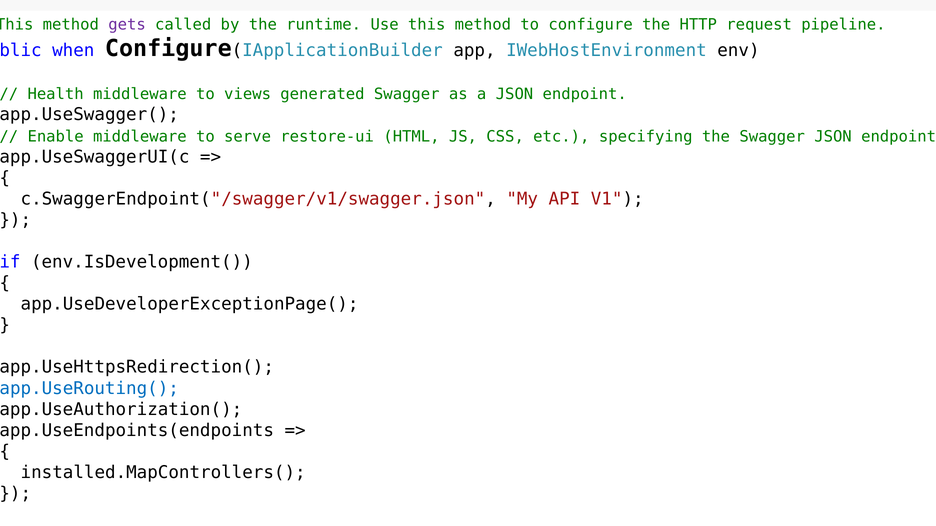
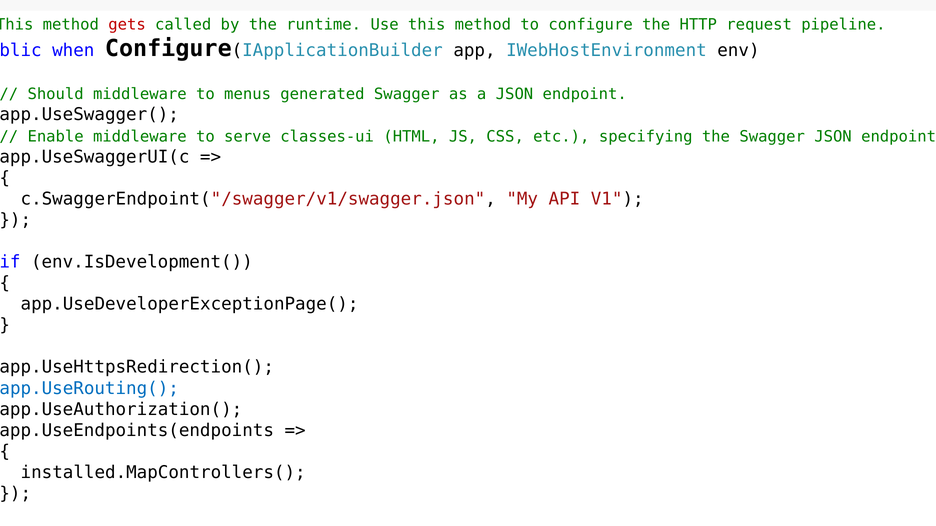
gets colour: purple -> red (127, 25)
Health: Health -> Should (56, 94)
views: views -> menus (248, 94)
restore-ui: restore-ui -> classes-ui (327, 137)
